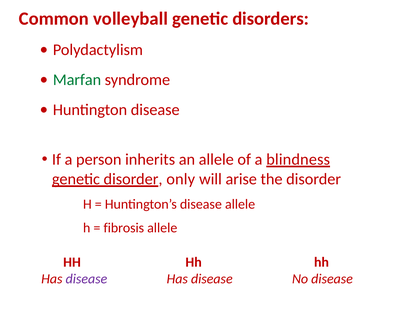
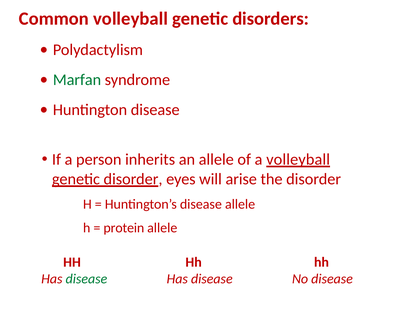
a blindness: blindness -> volleyball (298, 159)
only: only -> eyes (181, 179)
fibrosis: fibrosis -> protein (124, 227)
disease colour: purple -> green (86, 279)
